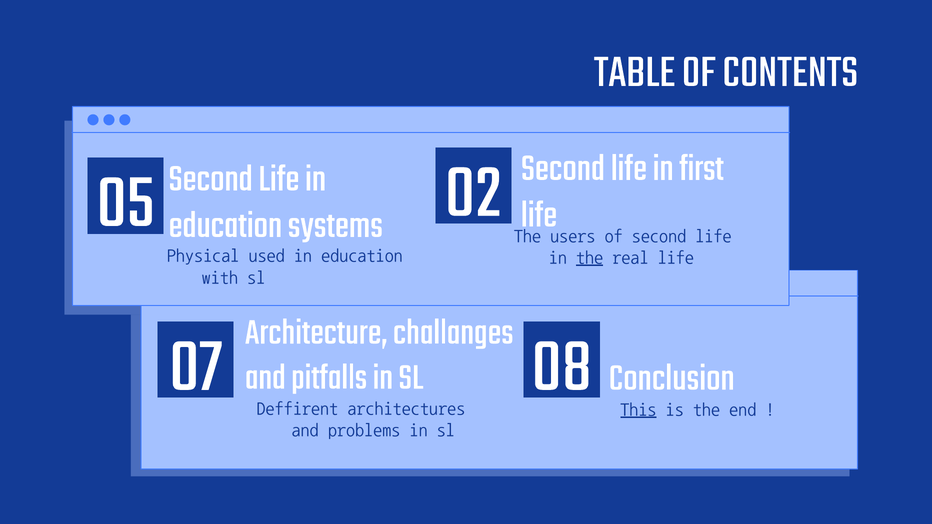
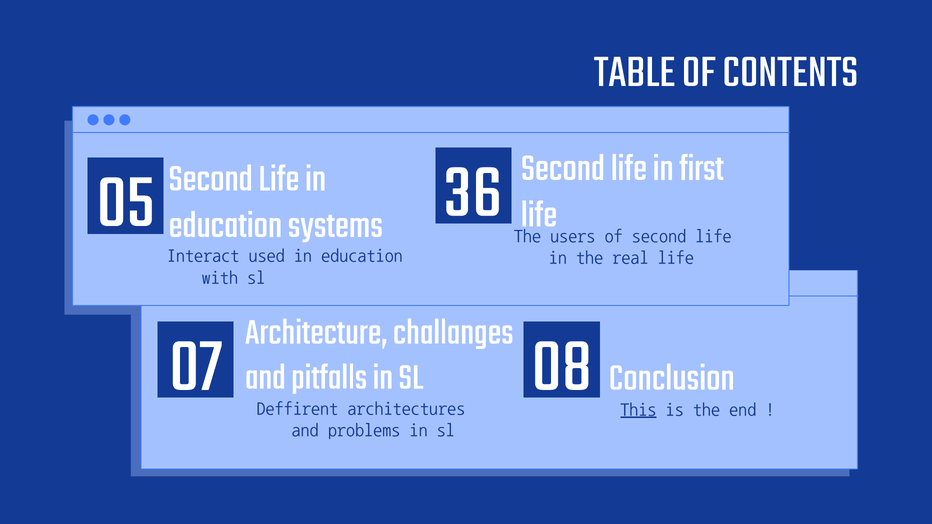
02: 02 -> 36 (473, 190)
Physical: Physical -> Interact (203, 256)
the underline: present -> none (590, 258)
